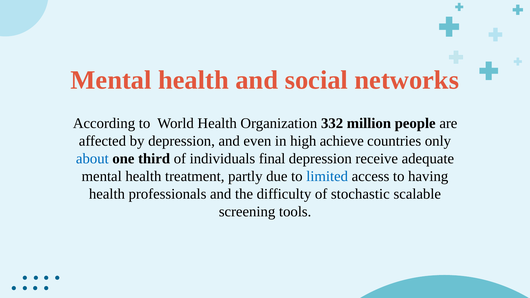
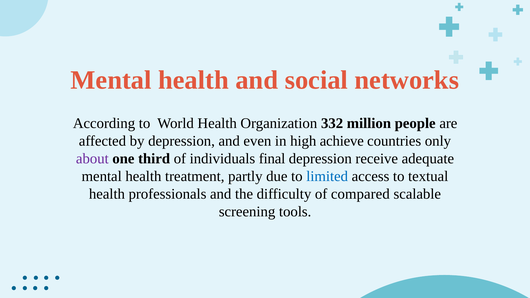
about colour: blue -> purple (92, 159)
having: having -> textual (428, 176)
stochastic: stochastic -> compared (360, 194)
